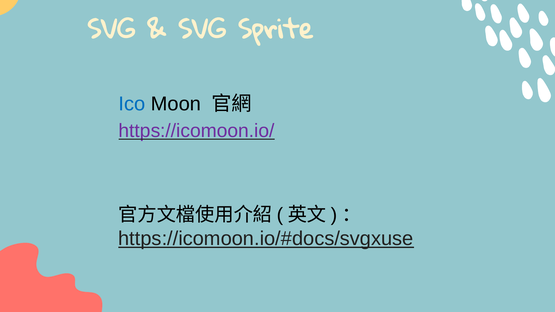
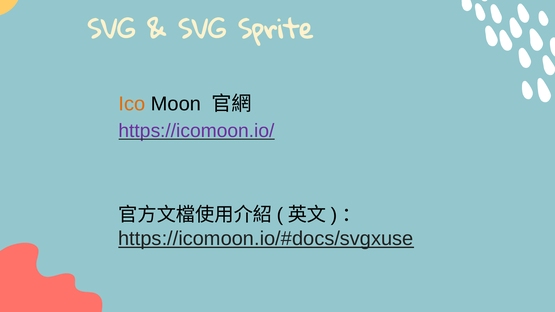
Ico colour: blue -> orange (132, 104)
